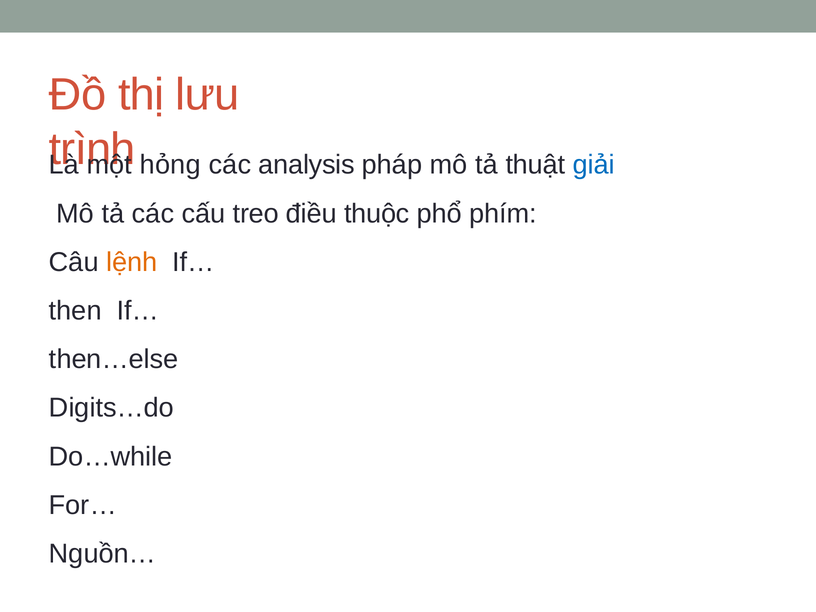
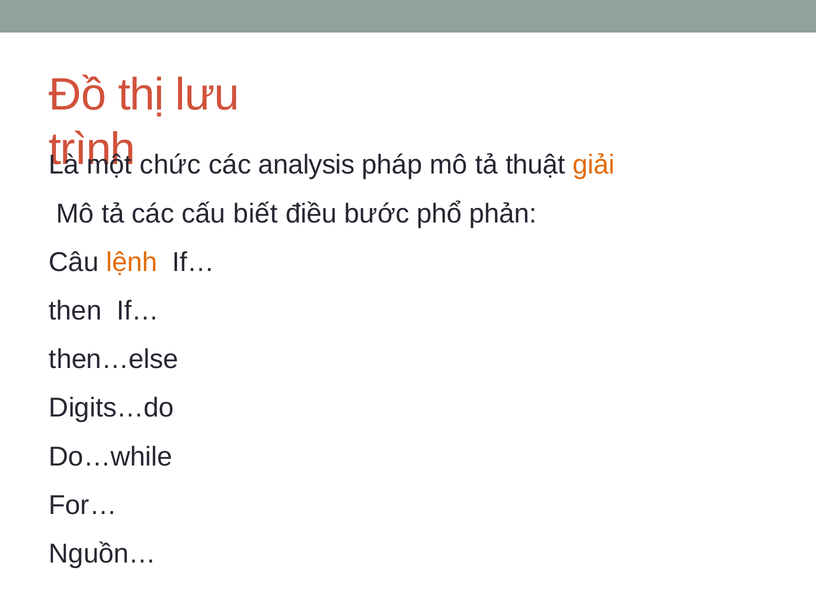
hỏng: hỏng -> chức (170, 165)
giải colour: blue -> orange (594, 165)
treo: treo -> biết (255, 214)
thuộc: thuộc -> bước (377, 214)
phím: phím -> phản (503, 214)
